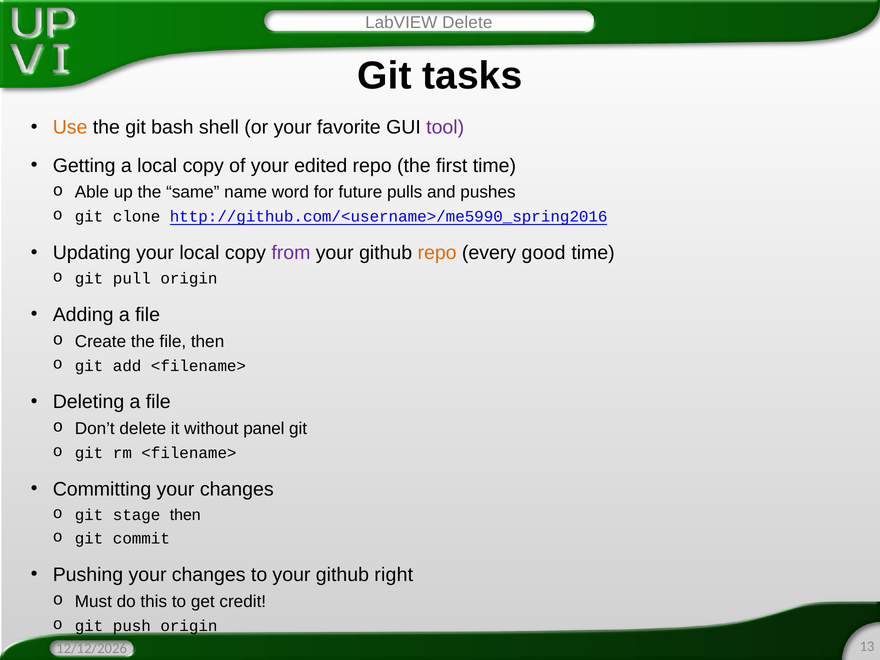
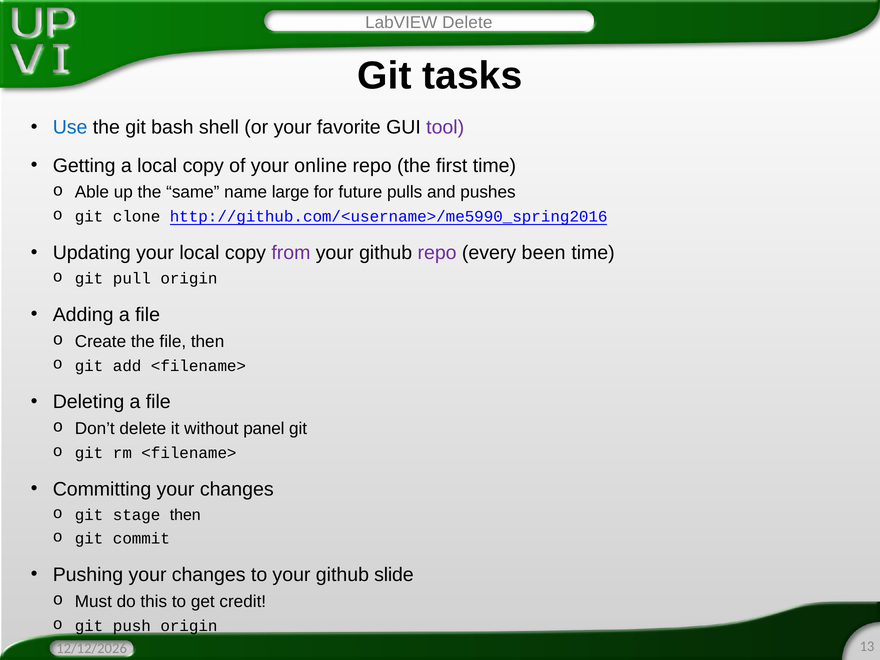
Use colour: orange -> blue (70, 127)
edited: edited -> online (321, 166)
word: word -> large (290, 192)
repo colour: orange -> purple (437, 253)
good: good -> been (544, 253)
right: right -> slide (394, 575)
